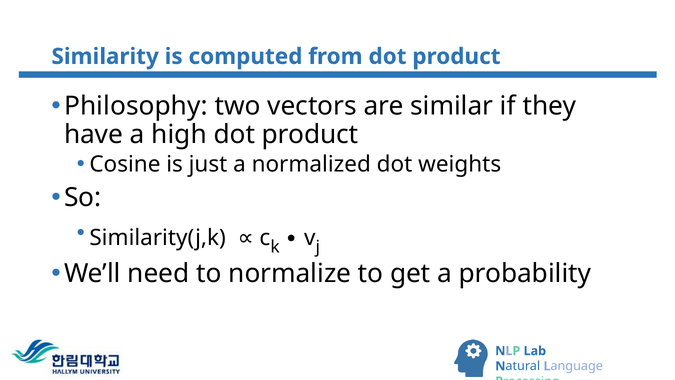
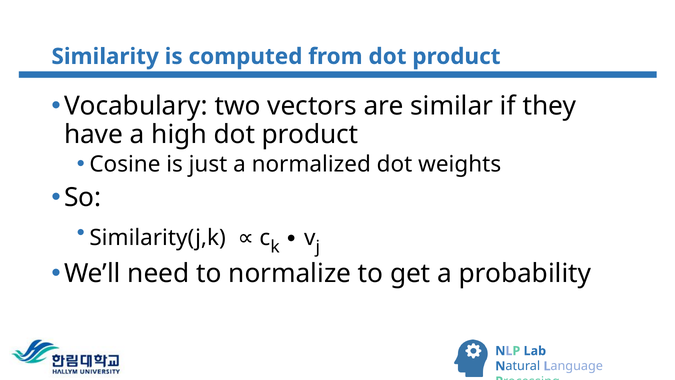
Philosophy: Philosophy -> Vocabulary (136, 106)
